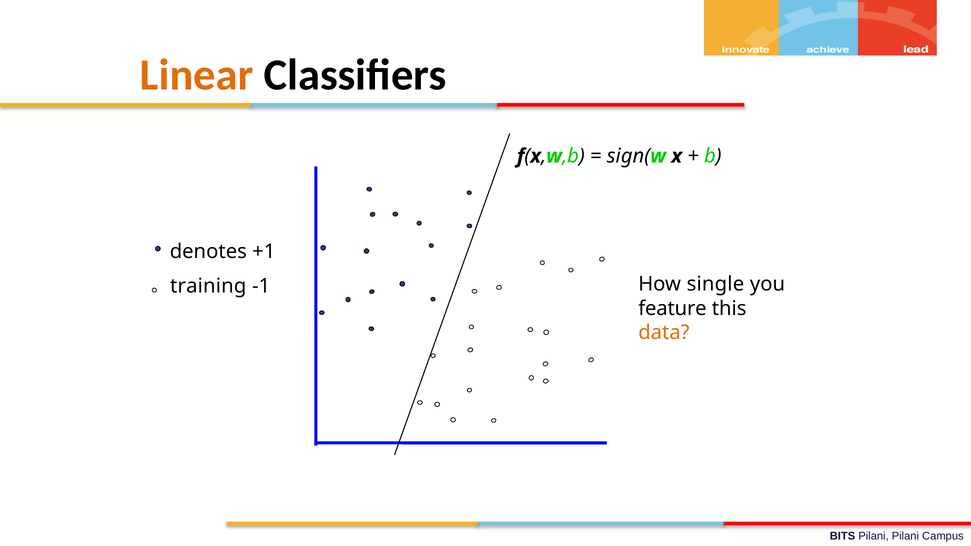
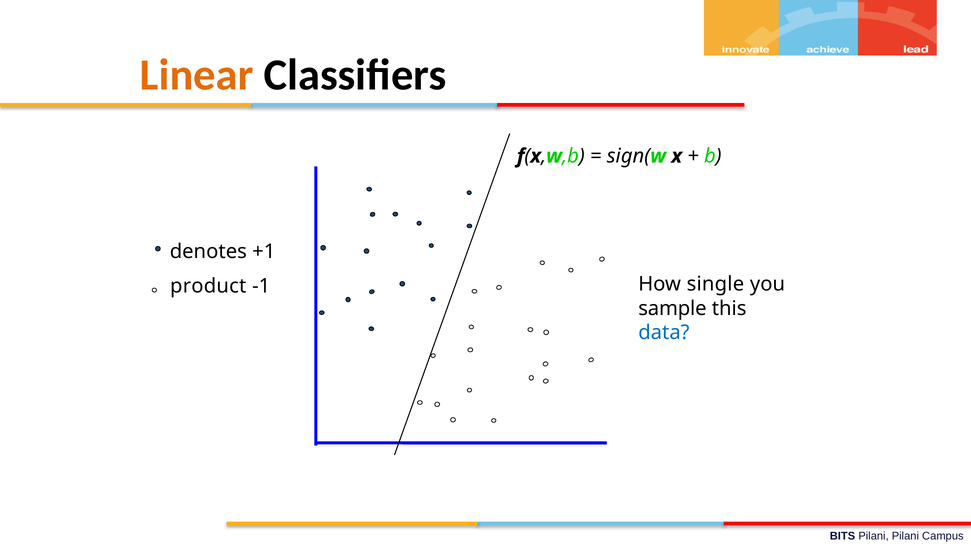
training: training -> product (208, 286)
feature: feature -> sample (672, 308)
data colour: orange -> blue (664, 333)
